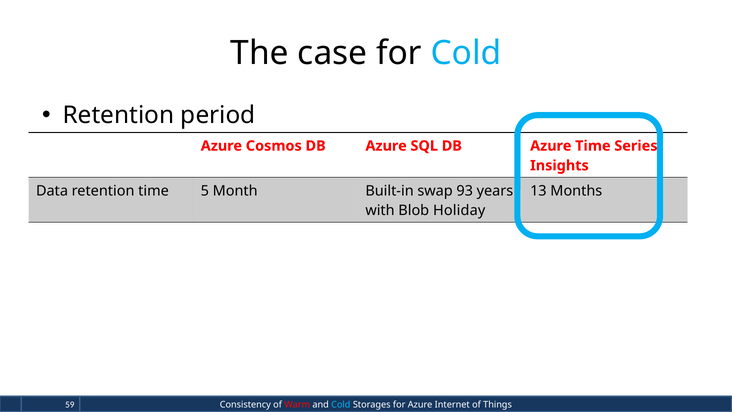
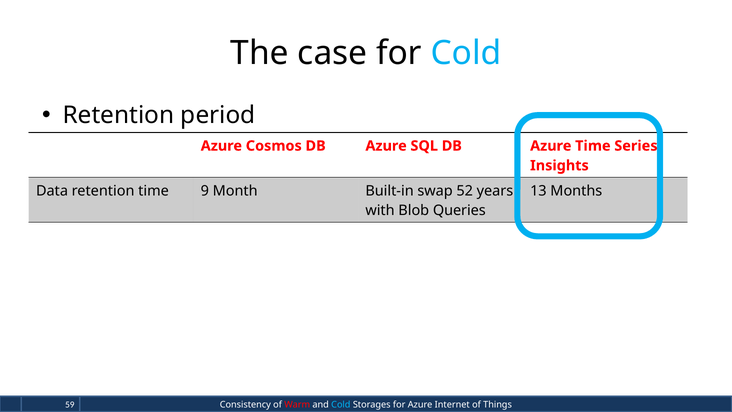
5: 5 -> 9 (205, 191)
93: 93 -> 52 (465, 191)
Holiday: Holiday -> Queries (459, 210)
